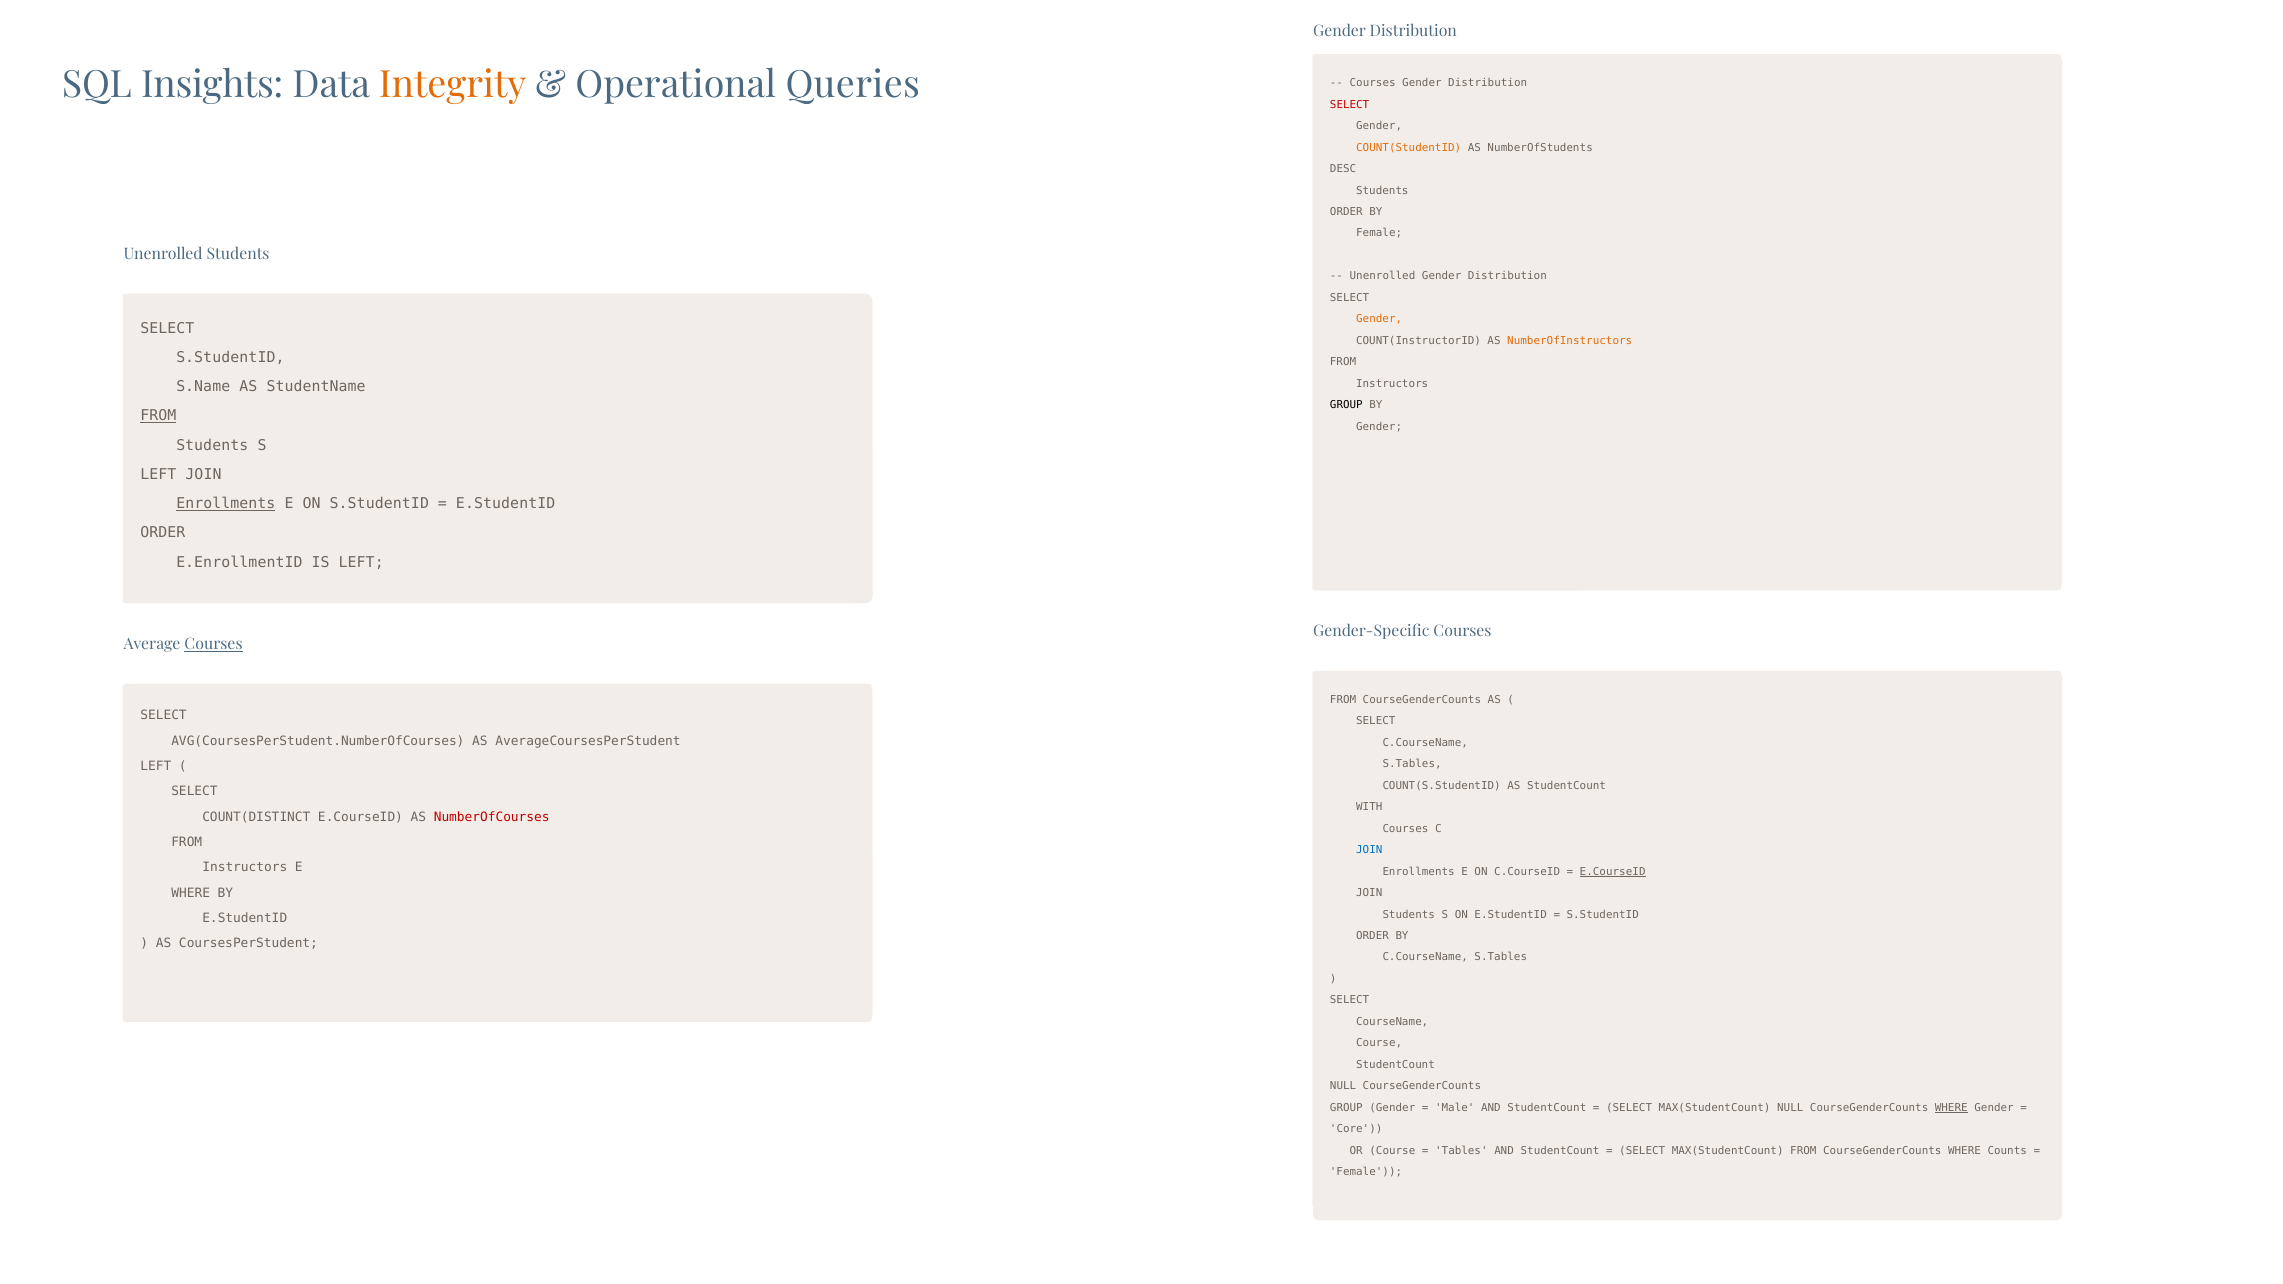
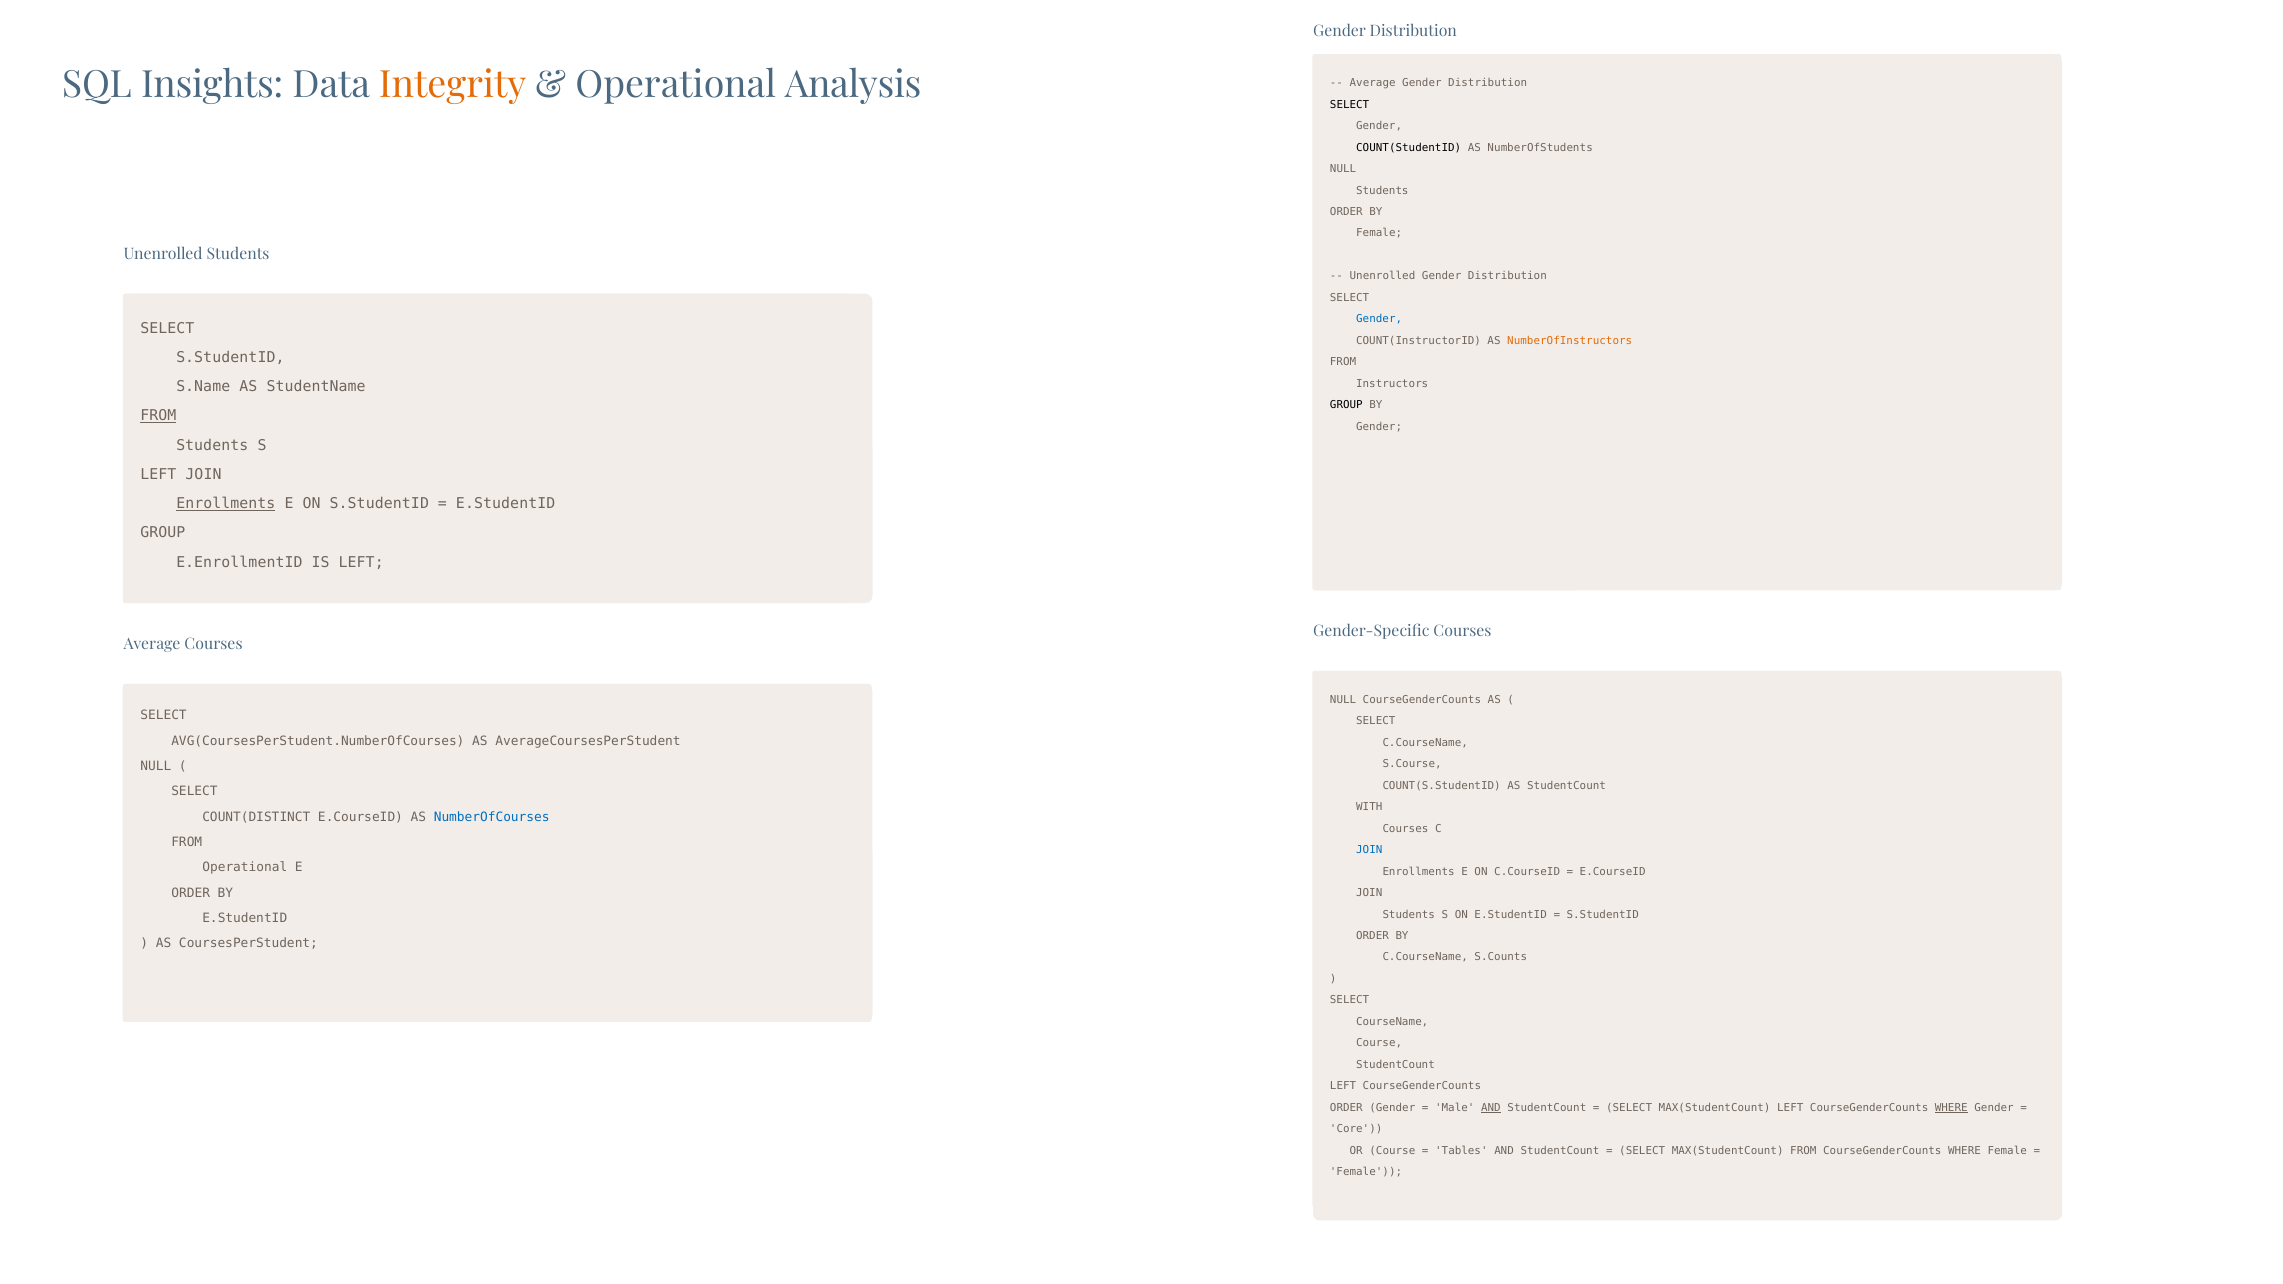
Queries: Queries -> Analysis (853, 85)
Courses: Courses -> Average (1373, 83)
SELECT colour: red -> black (1350, 105)
COUNT(StudentID colour: orange -> black (1409, 148)
DESC: DESC -> NULL (1343, 169)
Gender colour: orange -> blue (1379, 319)
ORDER: ORDER -> GROUP (163, 533)
Courses underline: present -> none (213, 645)
FROM: FROM -> NULL (1343, 700)
S.Tables: S.Tables -> S.Course (1412, 764)
LEFT: LEFT -> NULL (156, 766)
NumberOfCourses colour: red -> blue (492, 817)
Instructors: Instructors -> Operational (245, 868)
E.CourseID underline: present -> none (1613, 872)
WHERE: WHERE -> ORDER (191, 893)
S.Tables: S.Tables -> S.Counts (1501, 958)
NULL: NULL -> LEFT (1343, 1086)
GROUP: GROUP -> ORDER (1346, 1108)
AND underline: none -> present (1491, 1108)
MAX(StudentCount NULL: NULL -> LEFT (1790, 1108)
WHERE Counts: Counts -> Female (2007, 1151)
